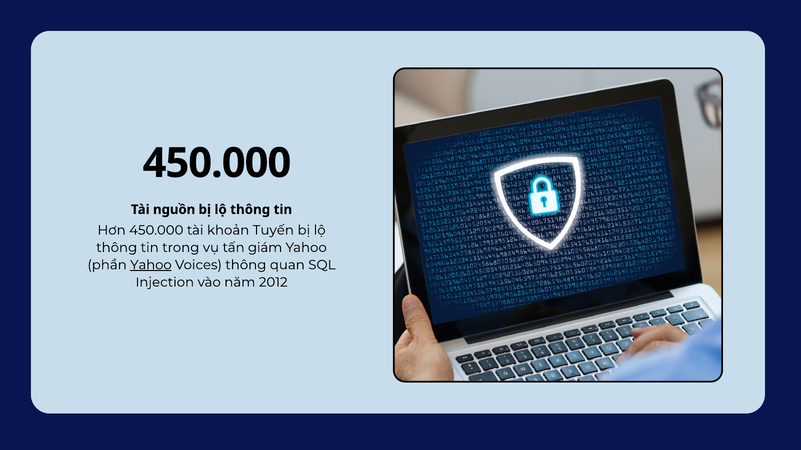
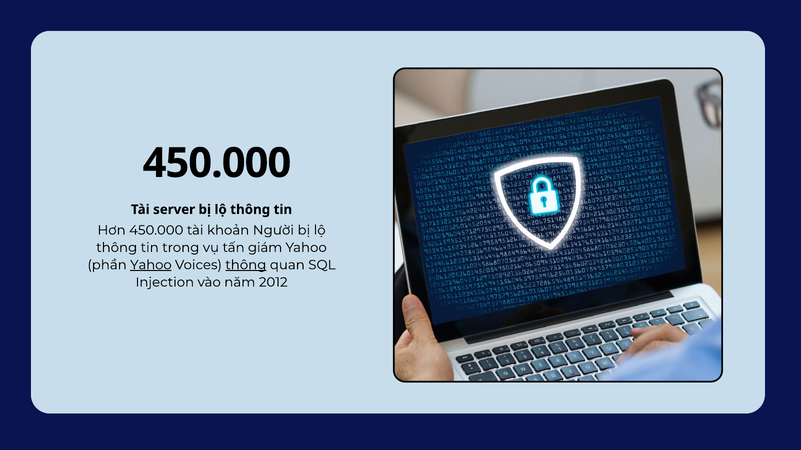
nguồn: nguồn -> server (174, 210)
Tuyến: Tuyến -> Người (273, 230)
thông underline: none -> present (246, 265)
